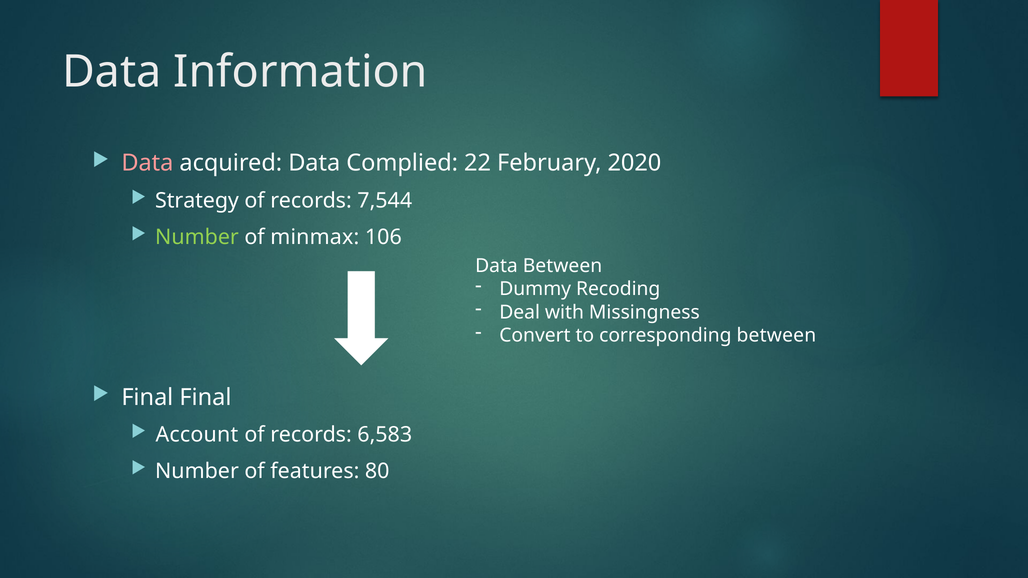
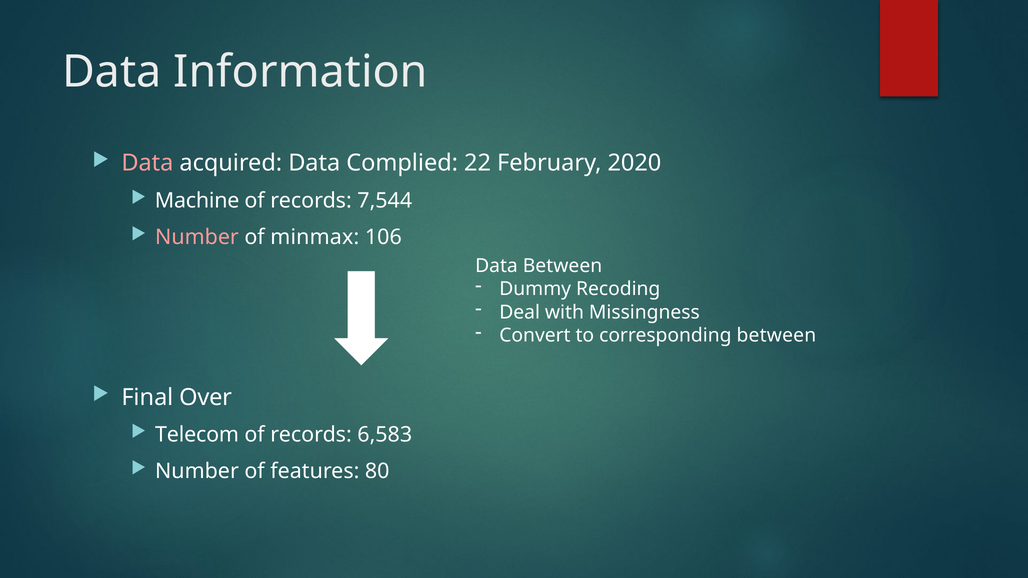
Strategy: Strategy -> Machine (197, 201)
Number colour: light green -> pink (197, 237)
Final Final: Final -> Over (206, 398)
Account: Account -> Telecom (197, 435)
